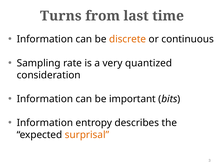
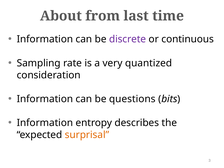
Turns: Turns -> About (61, 16)
discrete colour: orange -> purple (128, 39)
important: important -> questions (132, 99)
